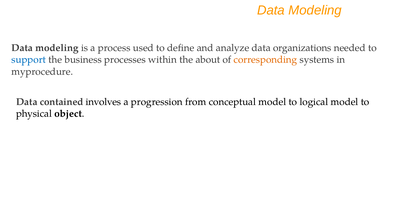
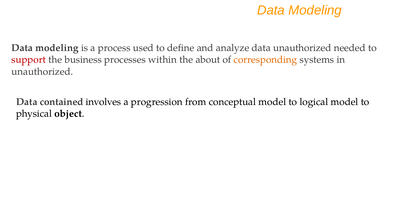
data organizations: organizations -> unauthorized (302, 48)
support colour: blue -> red (29, 60)
myprocedure: myprocedure -> unauthorized (42, 71)
